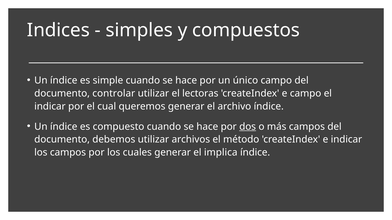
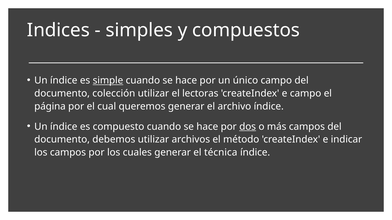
simple underline: none -> present (108, 81)
controlar: controlar -> colección (114, 94)
indicar: indicar -> página (50, 107)
implica: implica -> técnica (221, 153)
